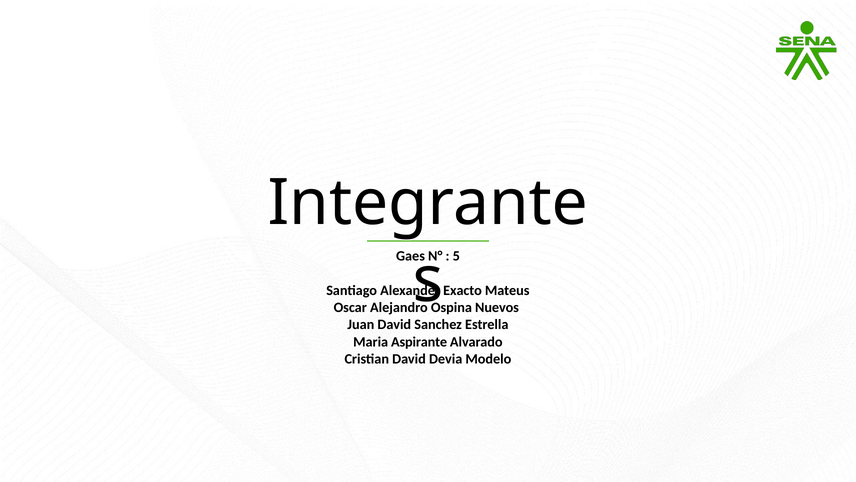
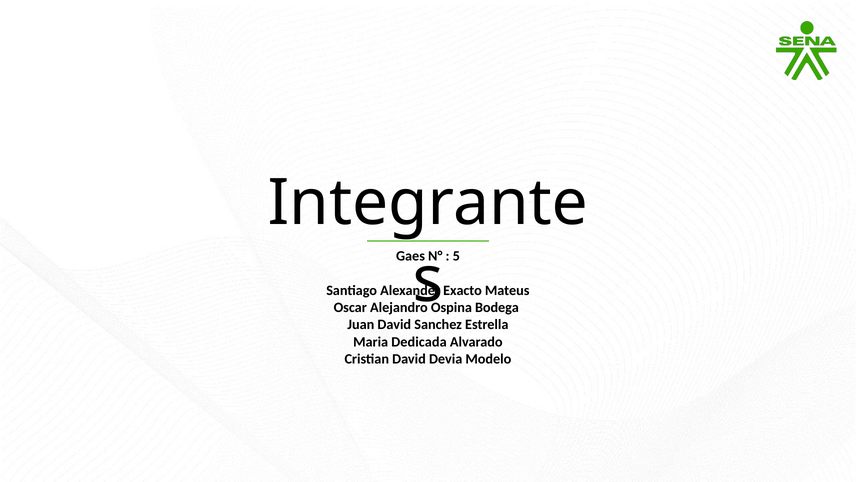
Nuevos: Nuevos -> Bodega (497, 307)
Aspirante: Aspirante -> Dedicada (419, 341)
